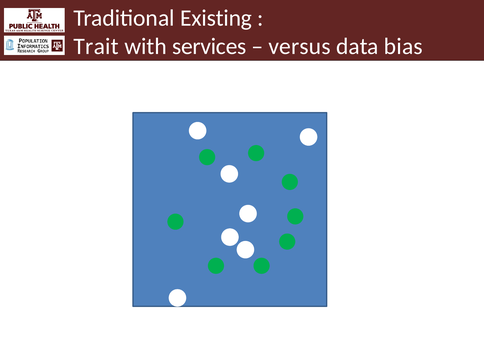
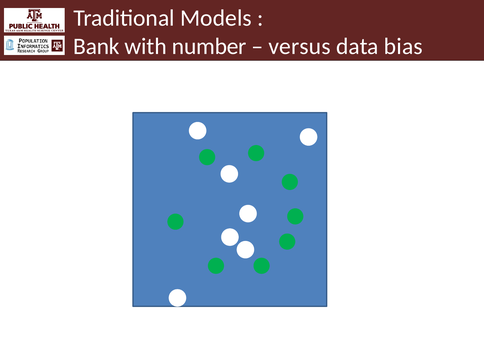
Existing: Existing -> Models (216, 18)
Trait: Trait -> Bank (96, 46)
services: services -> number (209, 46)
